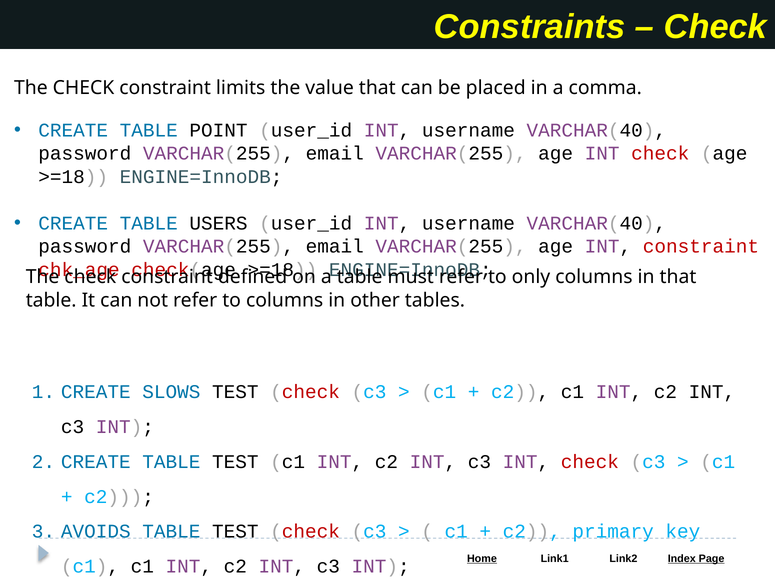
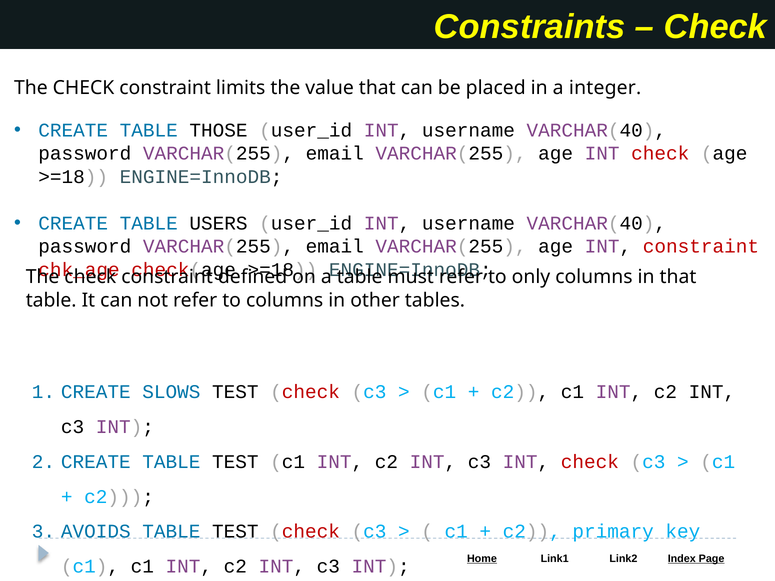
comma: comma -> integer (605, 88)
POINT: POINT -> THOSE (219, 130)
